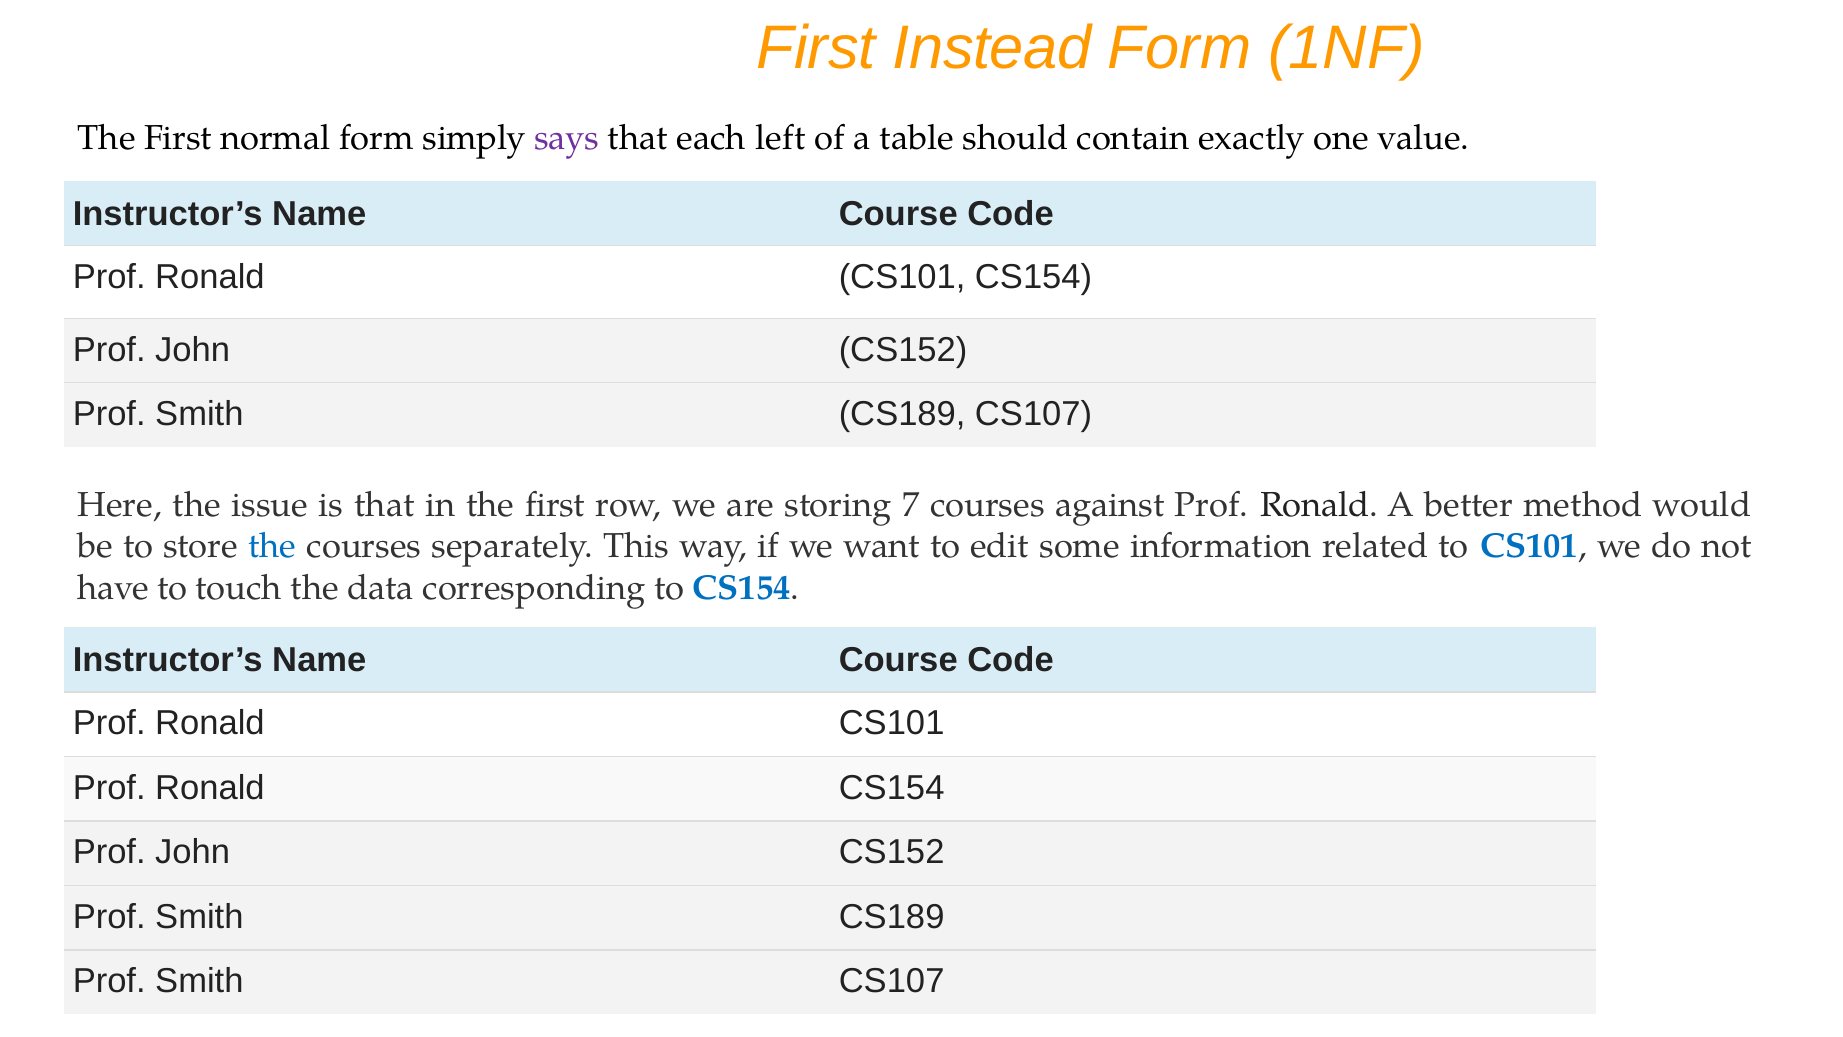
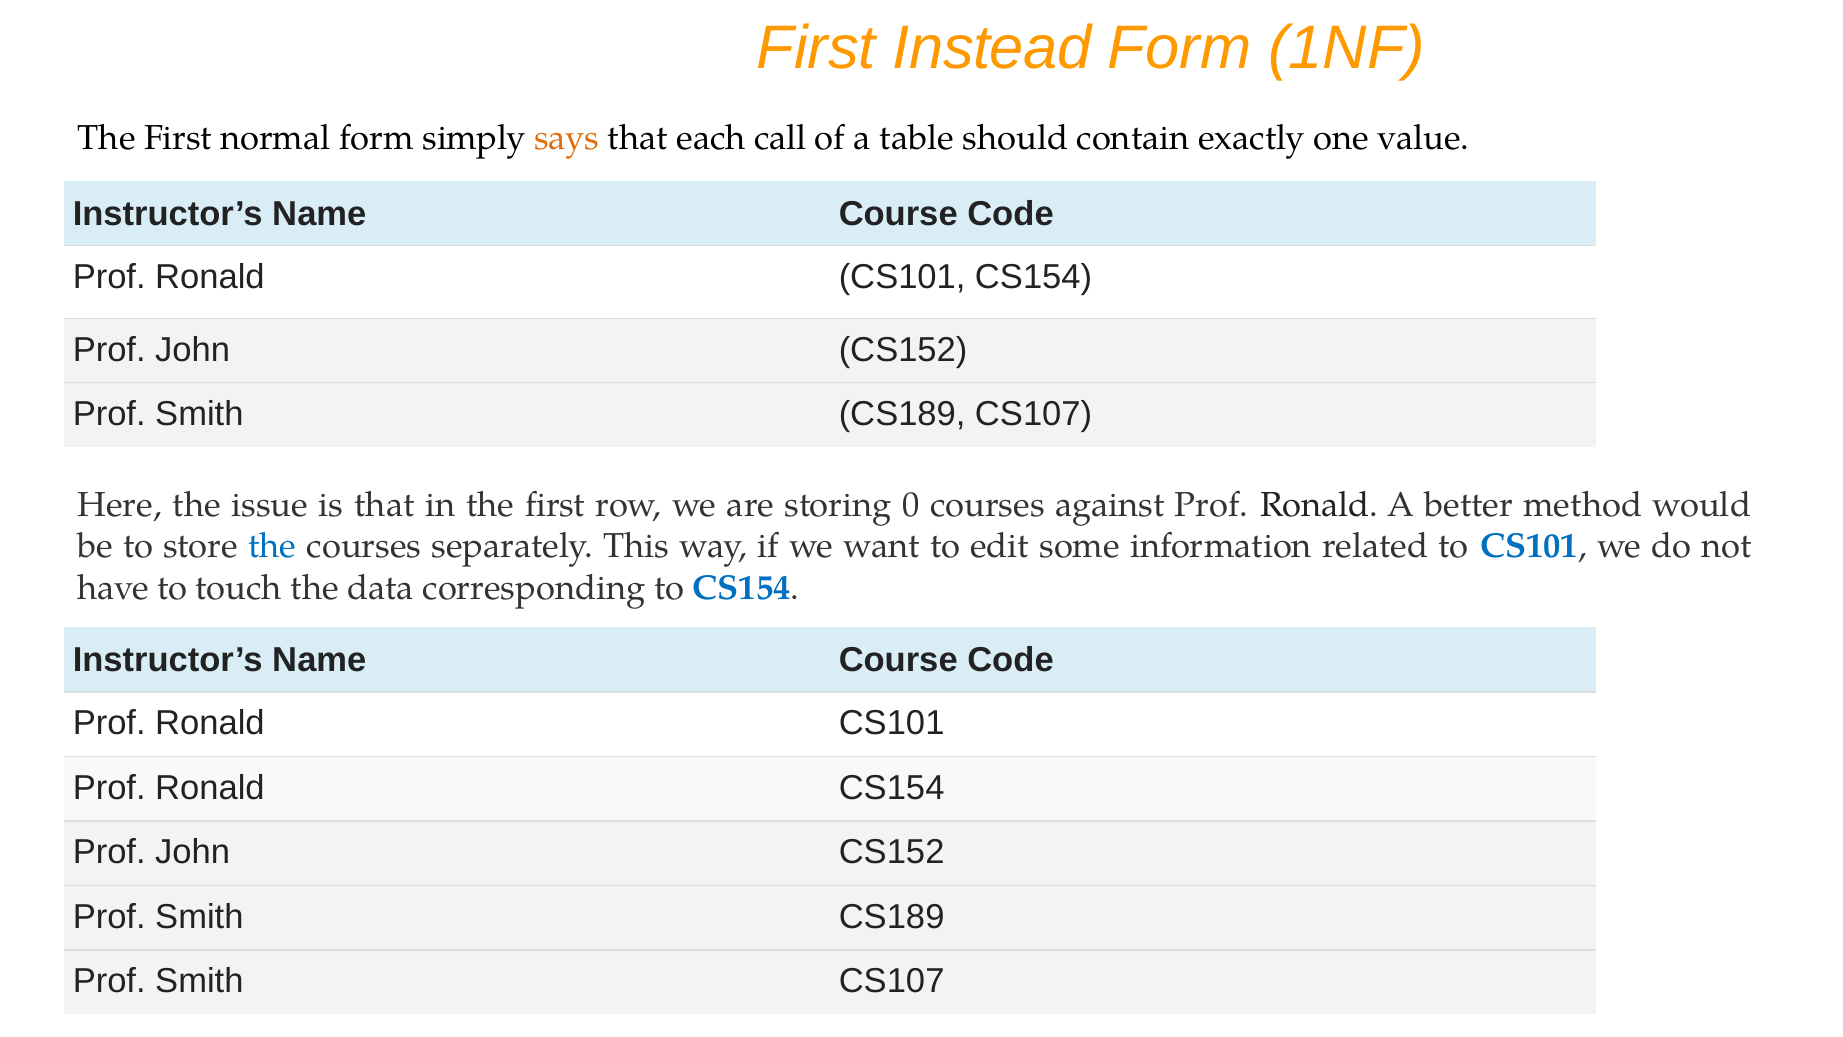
says colour: purple -> orange (567, 138)
left: left -> call (781, 138)
7: 7 -> 0 (911, 505)
